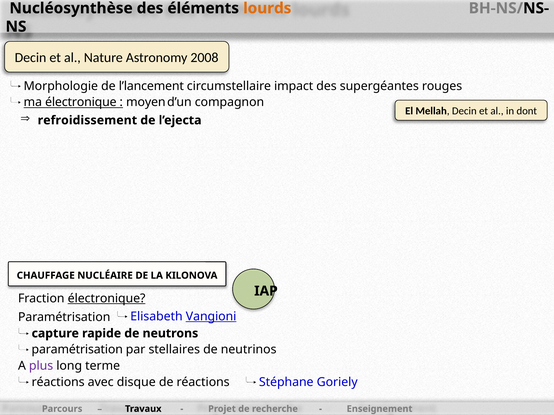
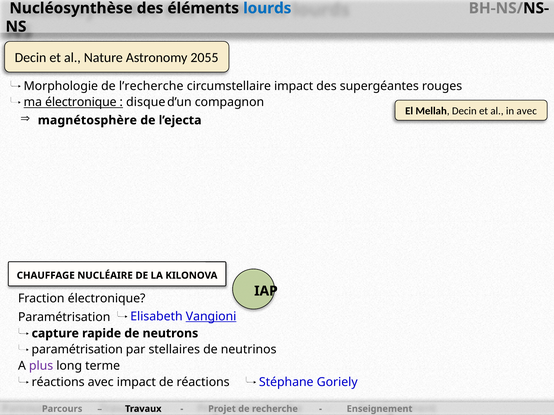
lourds colour: orange -> blue (267, 8)
2008: 2008 -> 2055 (204, 58)
l’lancement: l’lancement -> l’recherche (151, 86)
moyen: moyen -> disque (146, 102)
in dont: dont -> avec (527, 111)
refroidissement: refroidissement -> magnétosphère (87, 120)
électronique underline: present -> none (107, 299)
avec disque: disque -> impact (136, 382)
